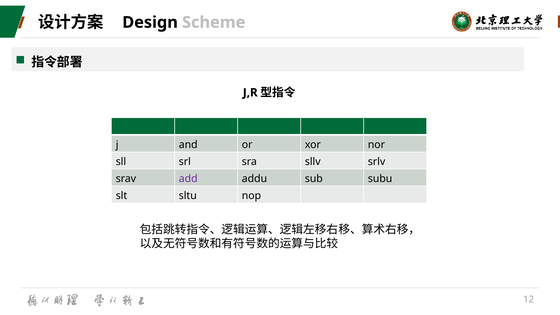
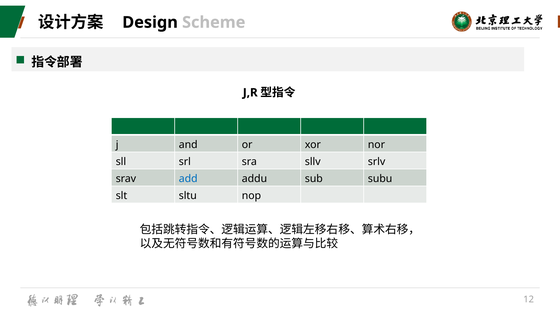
add colour: purple -> blue (188, 179)
